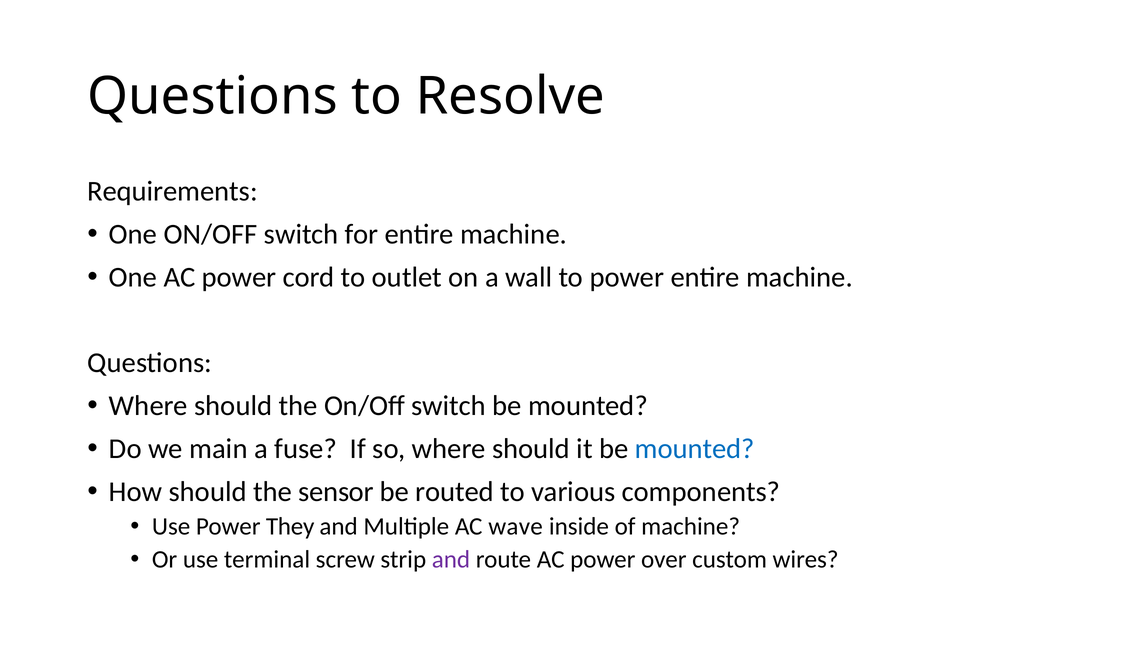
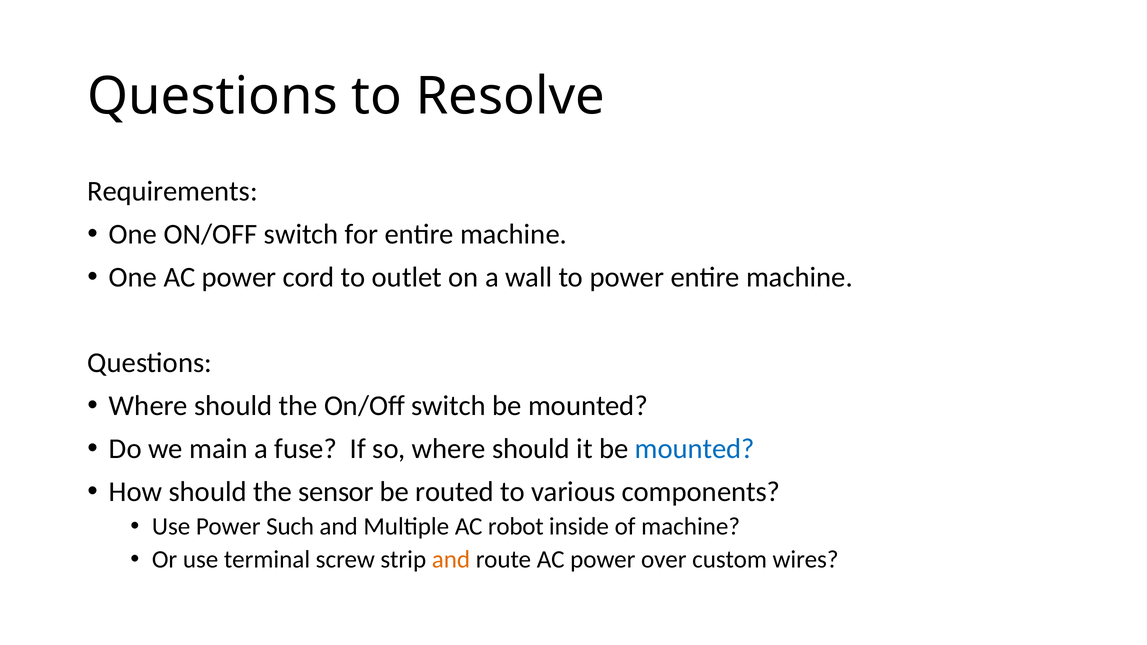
They: They -> Such (290, 527)
wave: wave -> robot (516, 527)
and colour: purple -> orange (451, 560)
